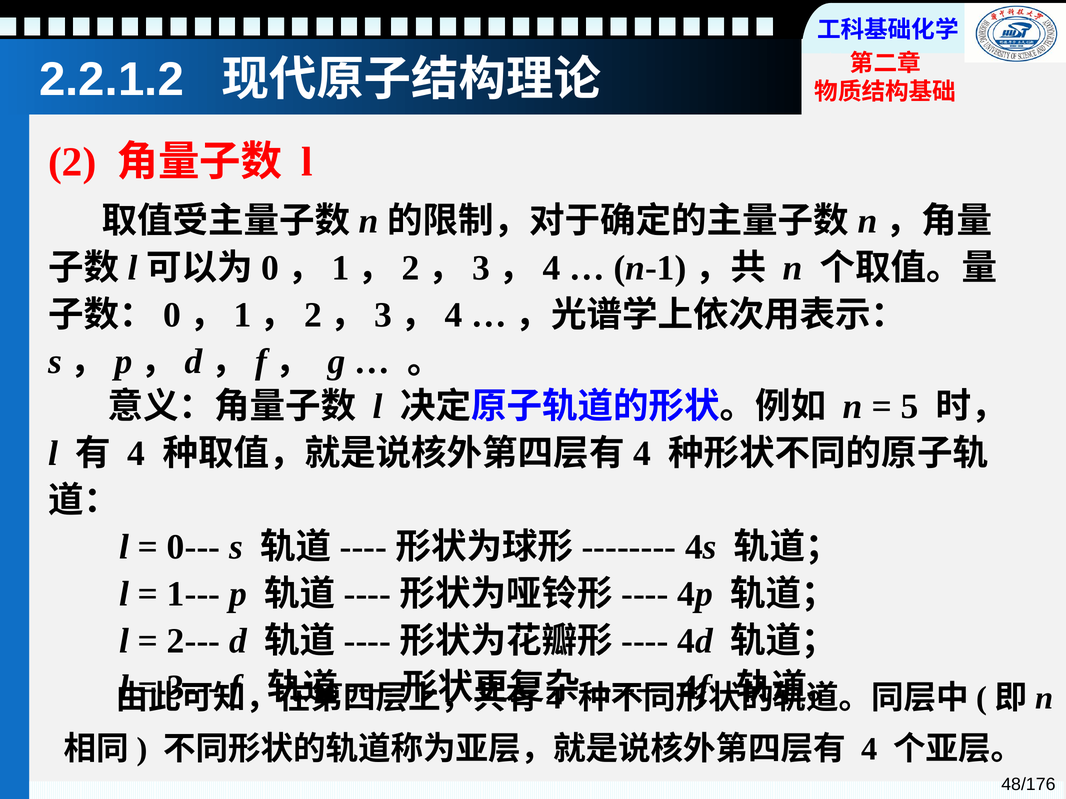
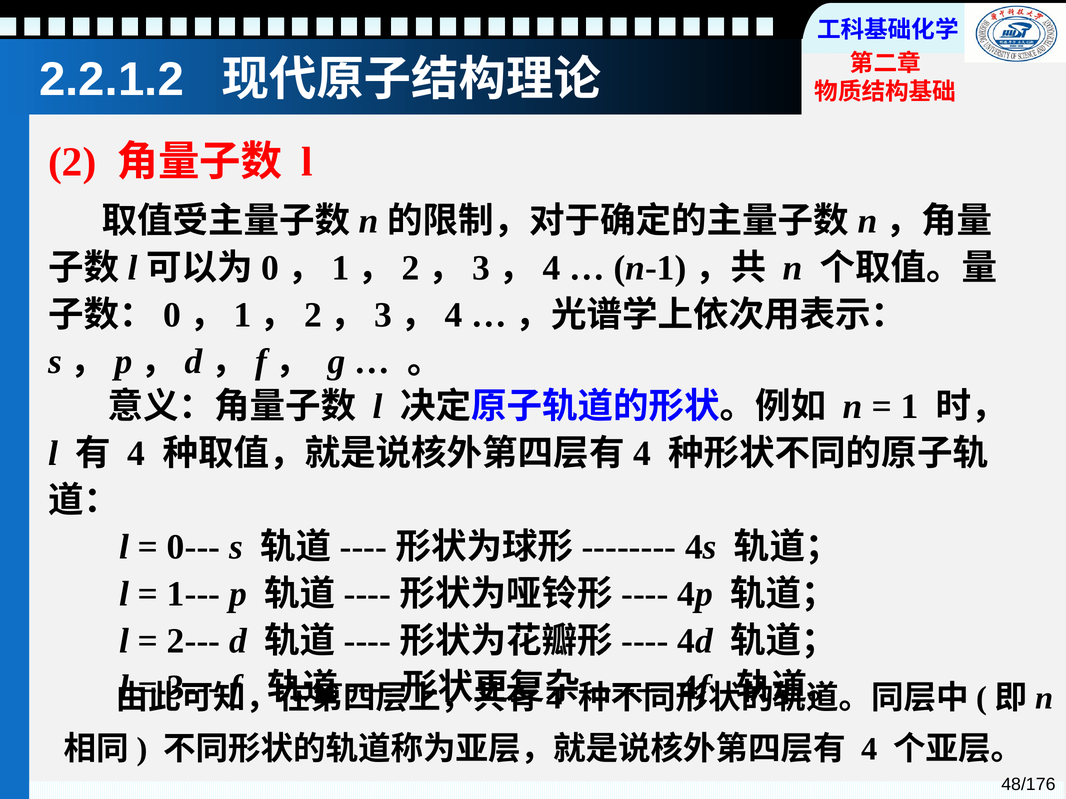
5: 5 -> 1 (909, 407)
